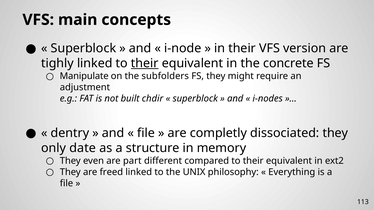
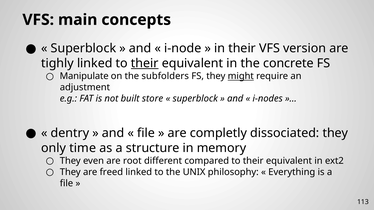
might underline: none -> present (241, 76)
chdir: chdir -> store (153, 99)
date: date -> time (83, 148)
part: part -> root (132, 161)
